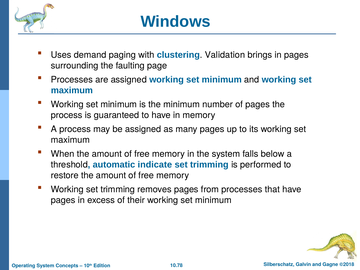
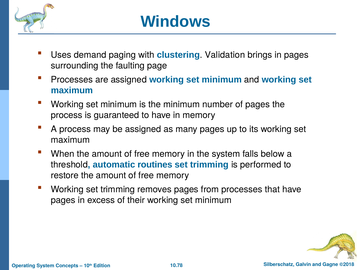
indicate: indicate -> routines (155, 165)
